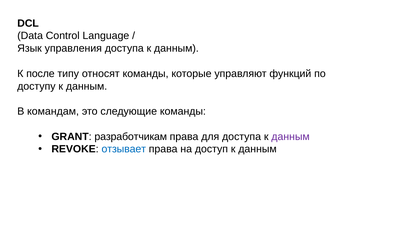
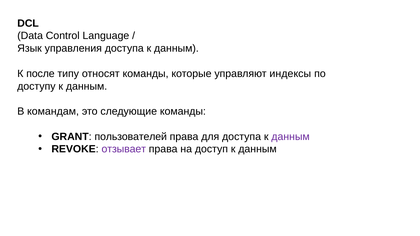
функций: функций -> индексы (290, 74)
разработчикам: разработчикам -> пользователей (131, 137)
отзывает colour: blue -> purple (124, 149)
